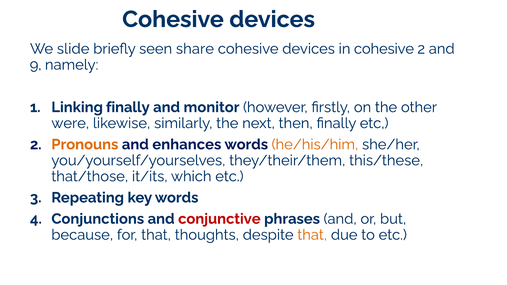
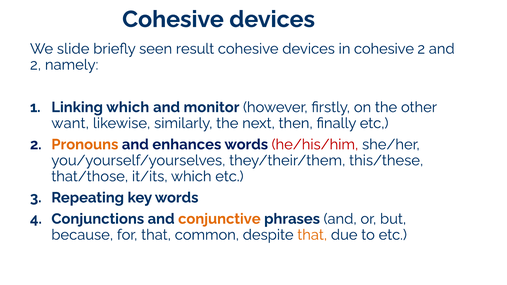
share: share -> result (195, 49)
9: 9 -> 2 (36, 65)
Linking finally: finally -> which (128, 107)
were: were -> want (70, 123)
he/his/him colour: orange -> red (315, 145)
conjunctive colour: red -> orange (219, 219)
thoughts: thoughts -> common (207, 235)
